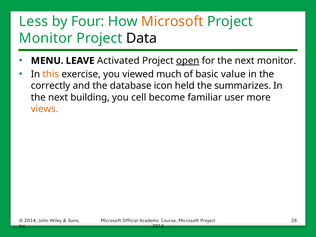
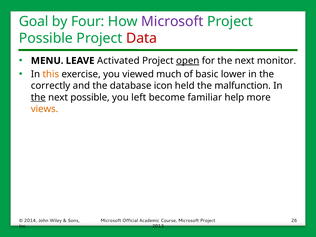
Less: Less -> Goal (34, 22)
Microsoft colour: orange -> purple (172, 22)
Monitor: Monitor -> Possible (46, 38)
Data colour: black -> red (142, 38)
value: value -> lower (233, 74)
summarizes: summarizes -> malfunction (243, 86)
the underline: none -> present (38, 97)
next building: building -> possible (90, 97)
cell: cell -> left (139, 97)
user: user -> help (234, 97)
